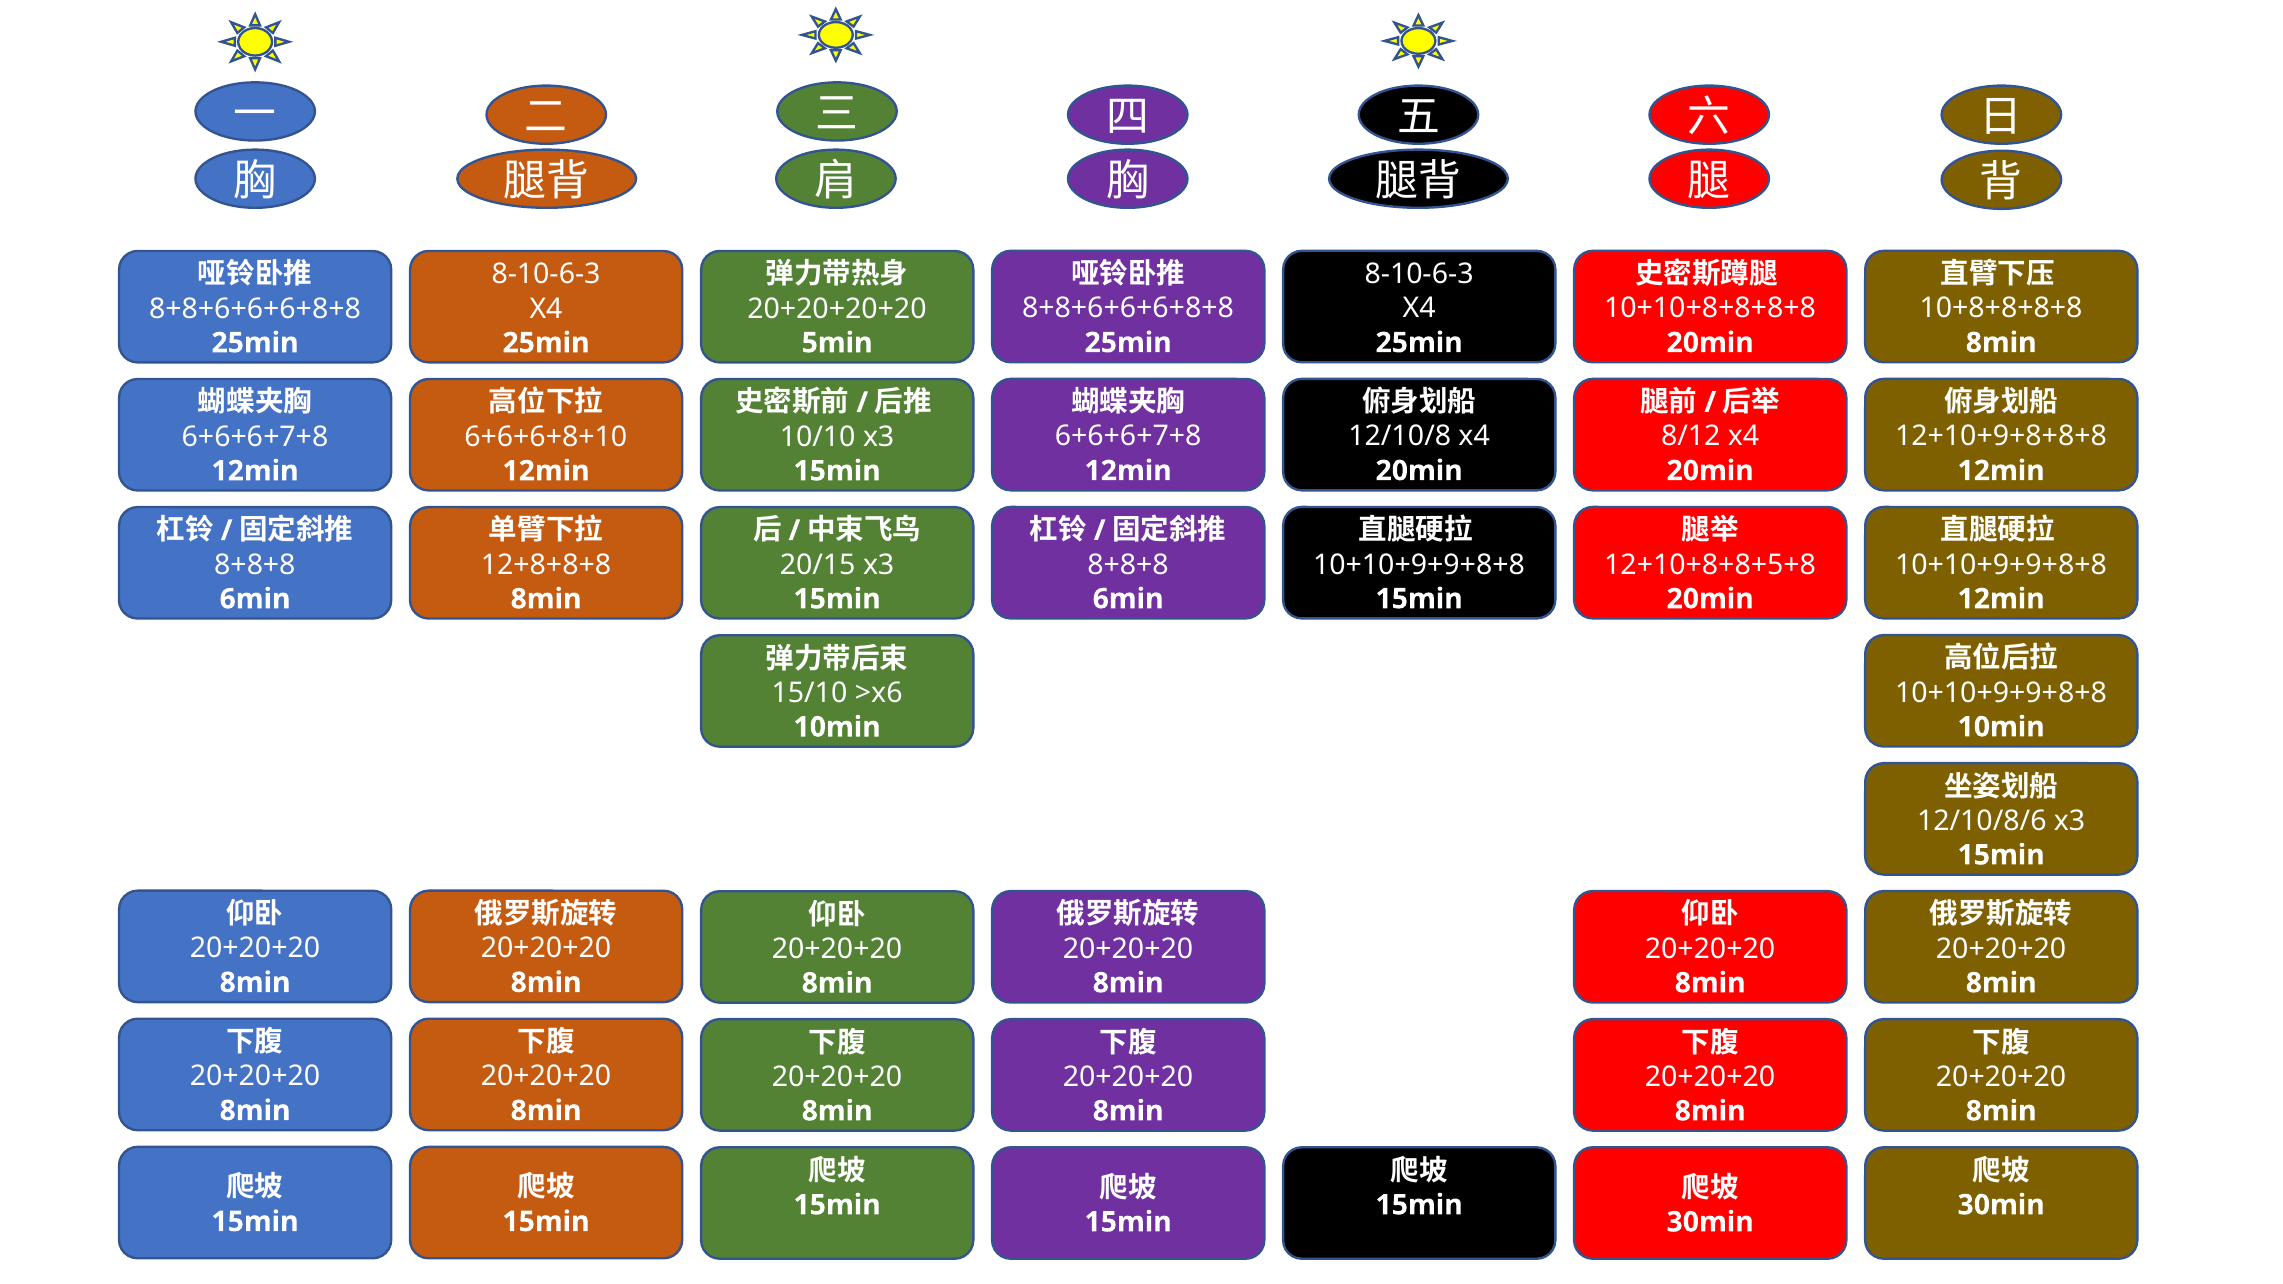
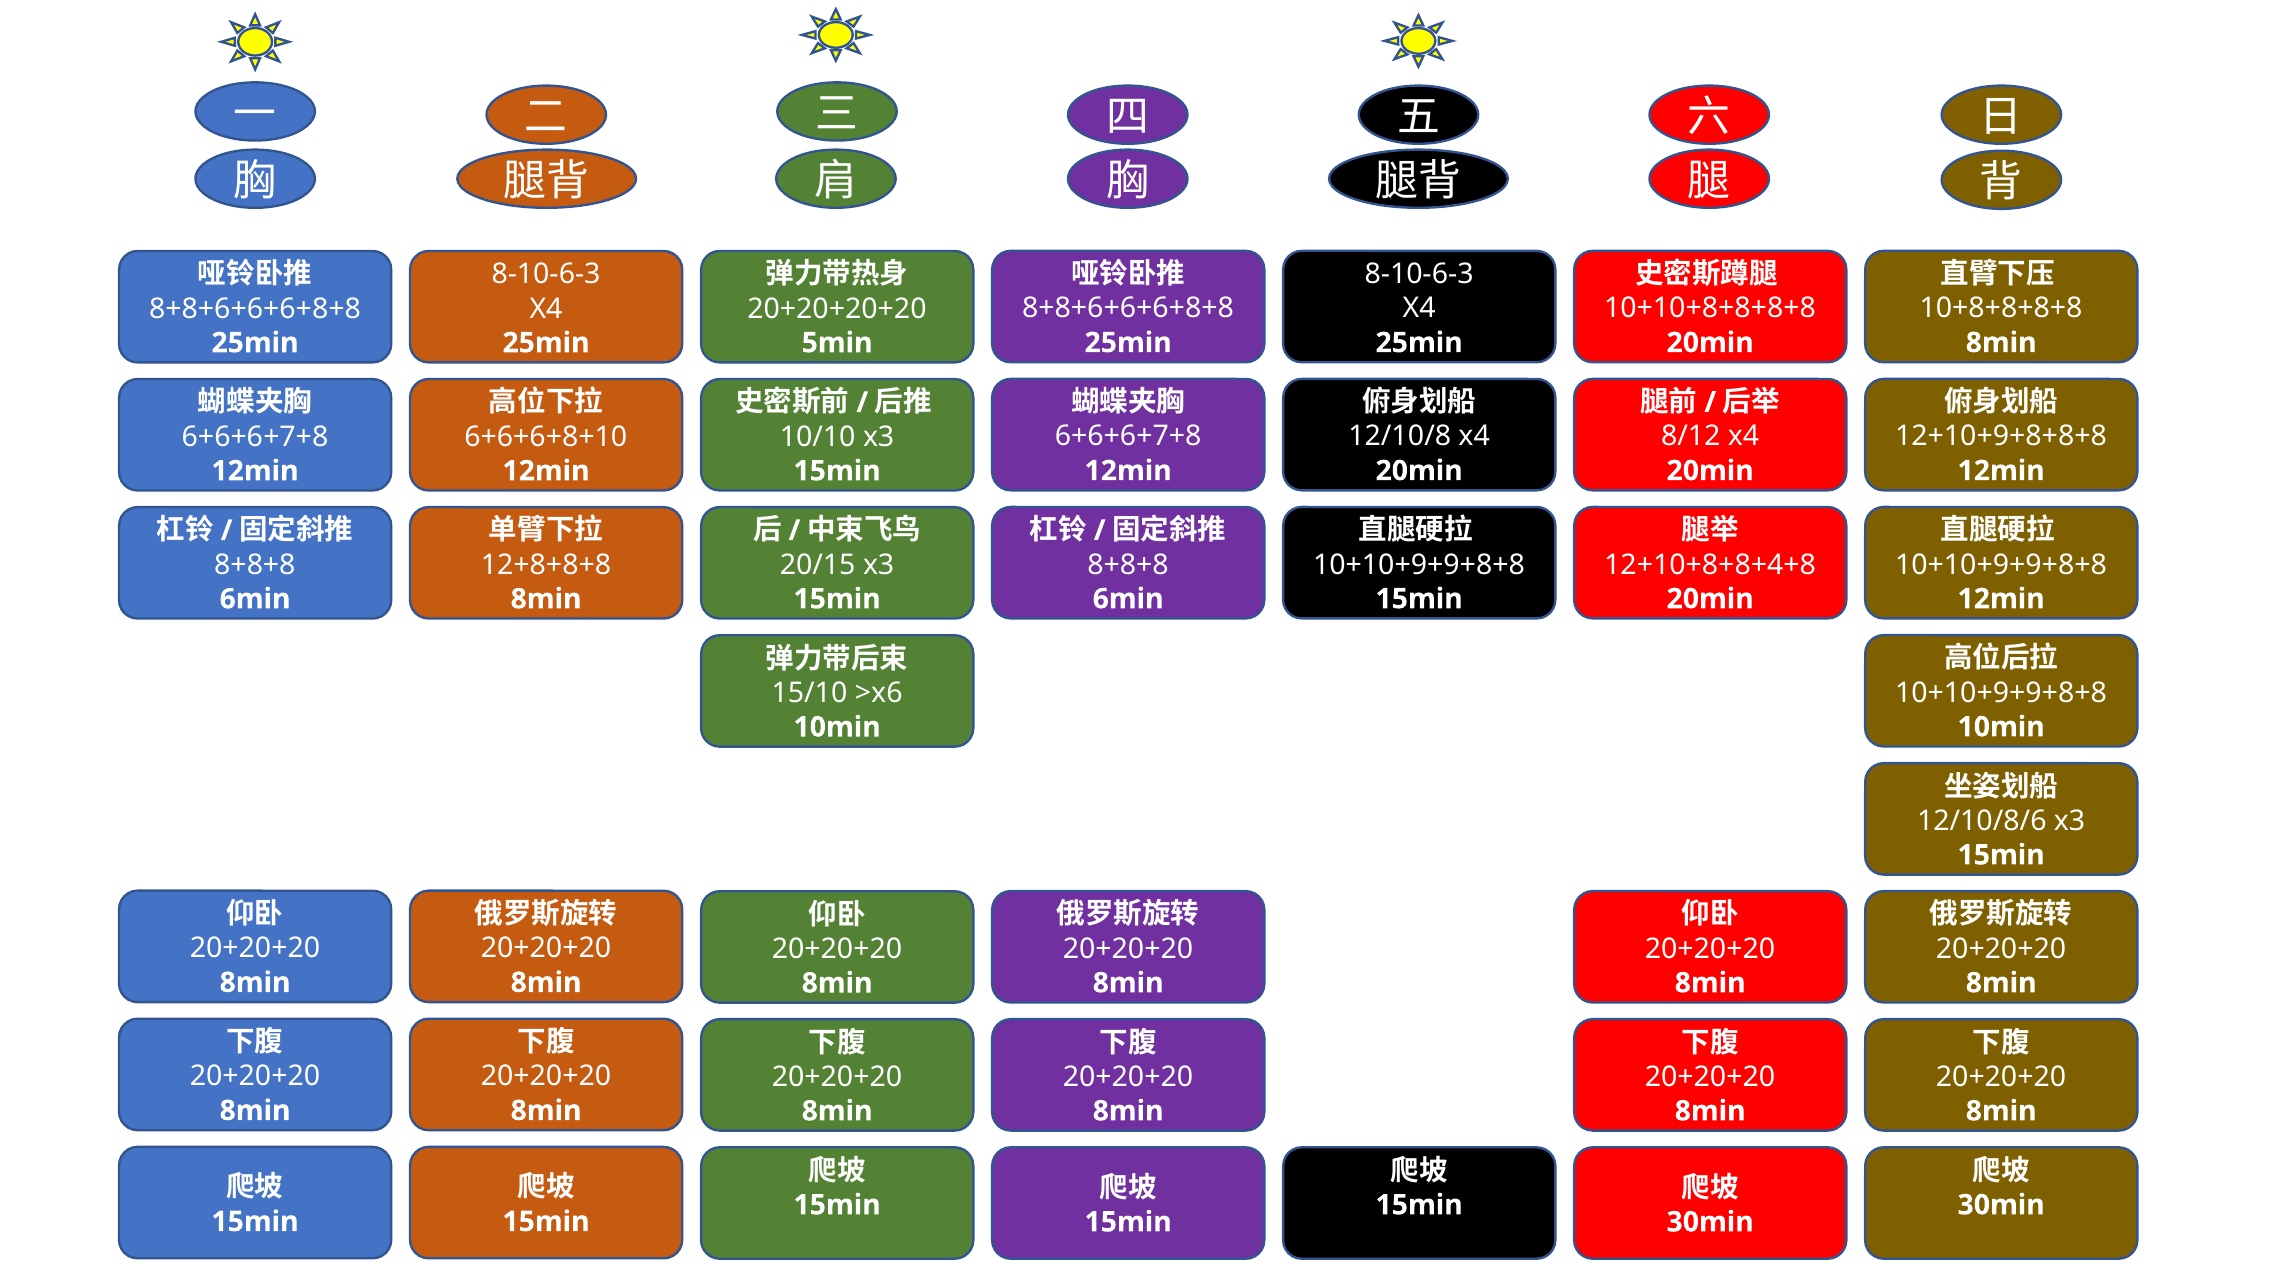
12+10+8+8+5+8: 12+10+8+8+5+8 -> 12+10+8+8+4+8 (1710, 565)
